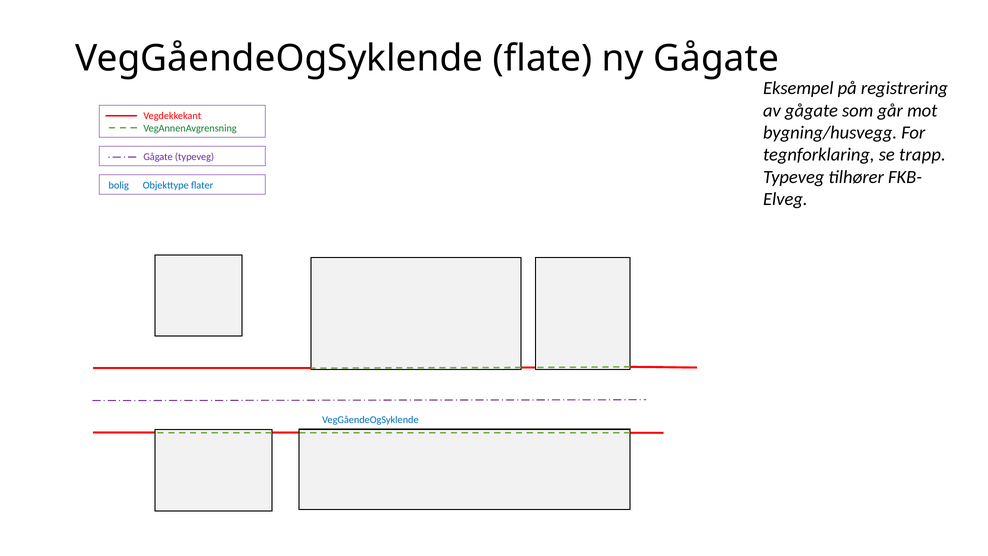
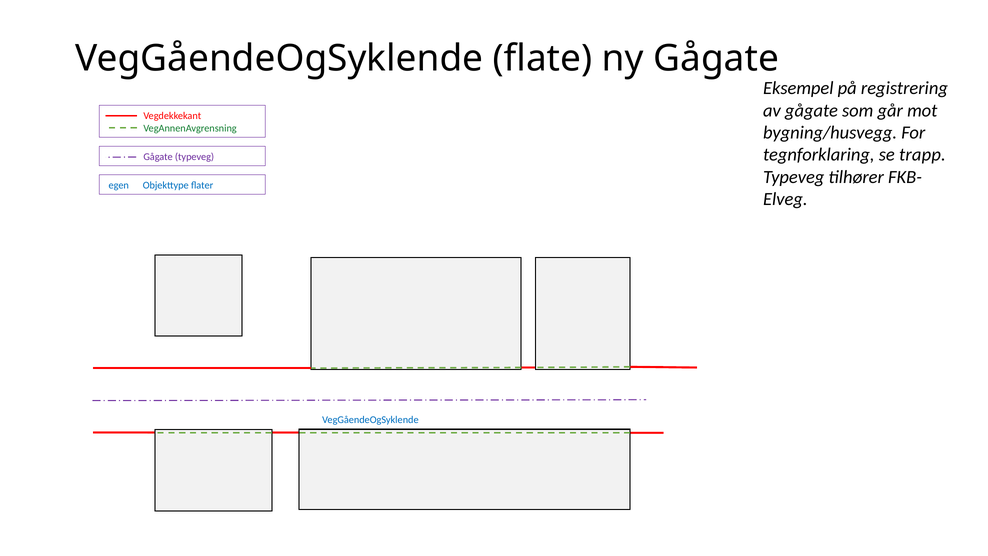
bolig: bolig -> egen (119, 185)
